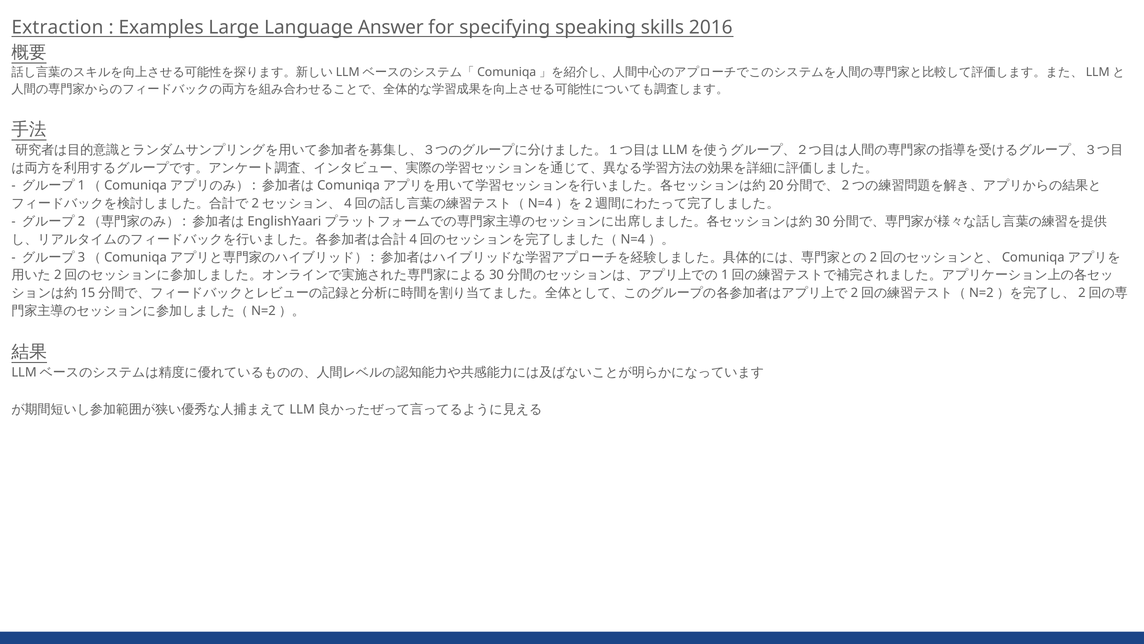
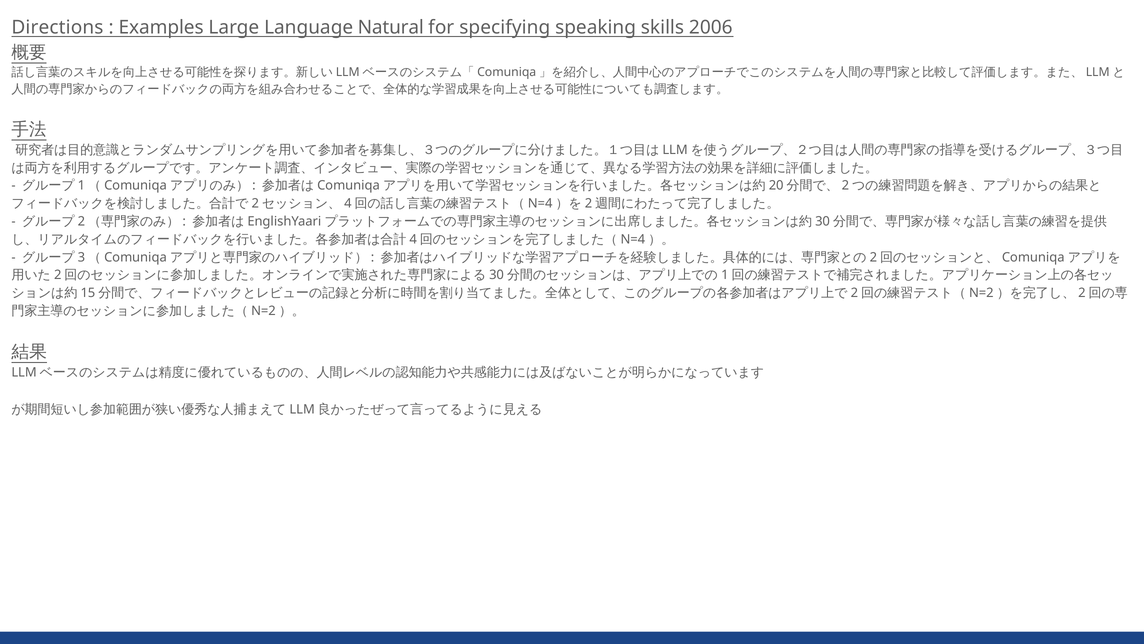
Extraction: Extraction -> Directions (57, 28)
Answer: Answer -> Natural (391, 28)
2016: 2016 -> 2006 (711, 28)
